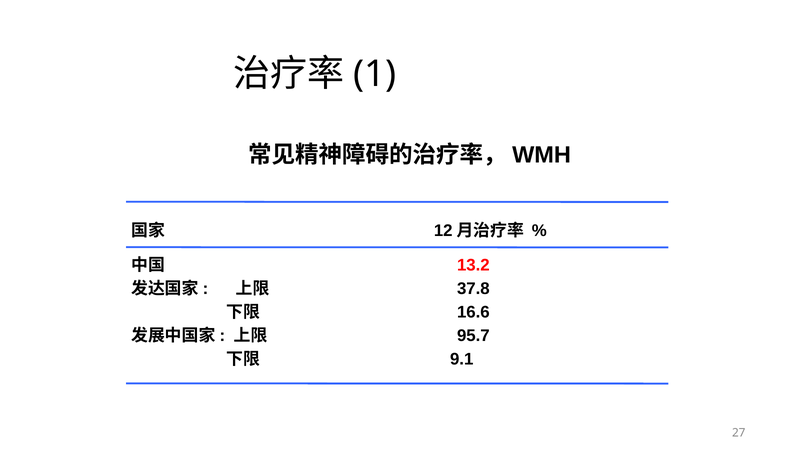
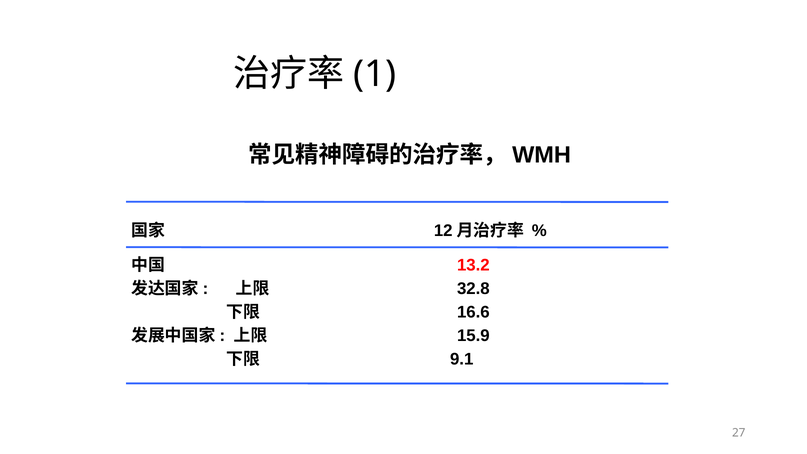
37.8: 37.8 -> 32.8 (473, 289)
95.7: 95.7 -> 15.9 (473, 336)
